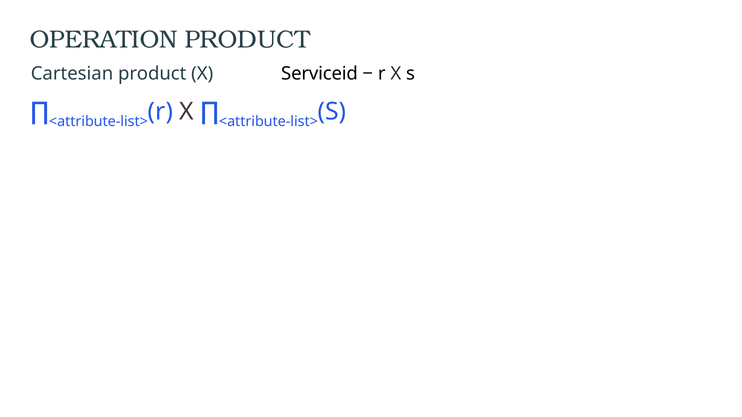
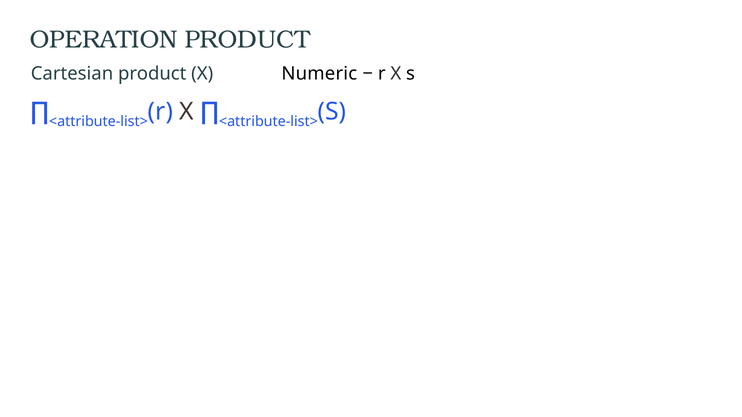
Serviceid: Serviceid -> Numeric (319, 74)
